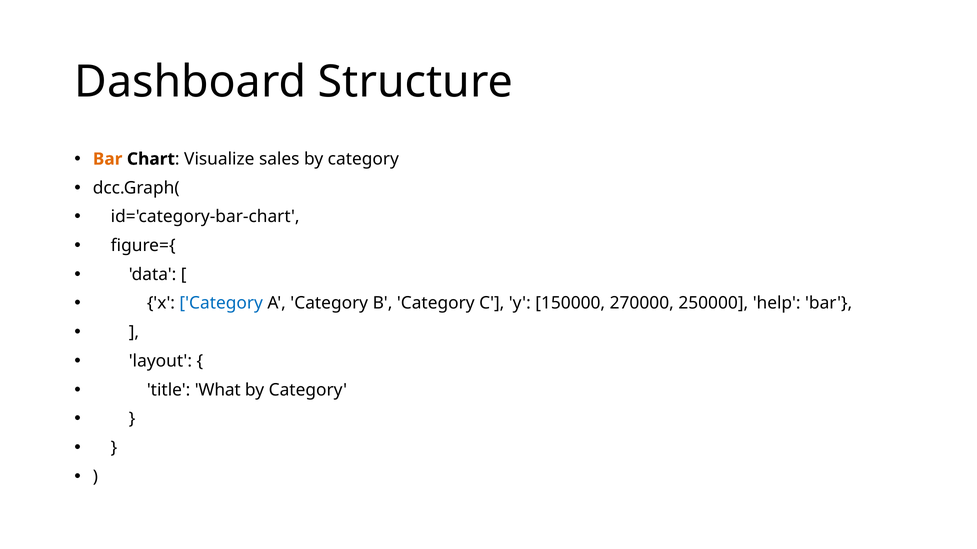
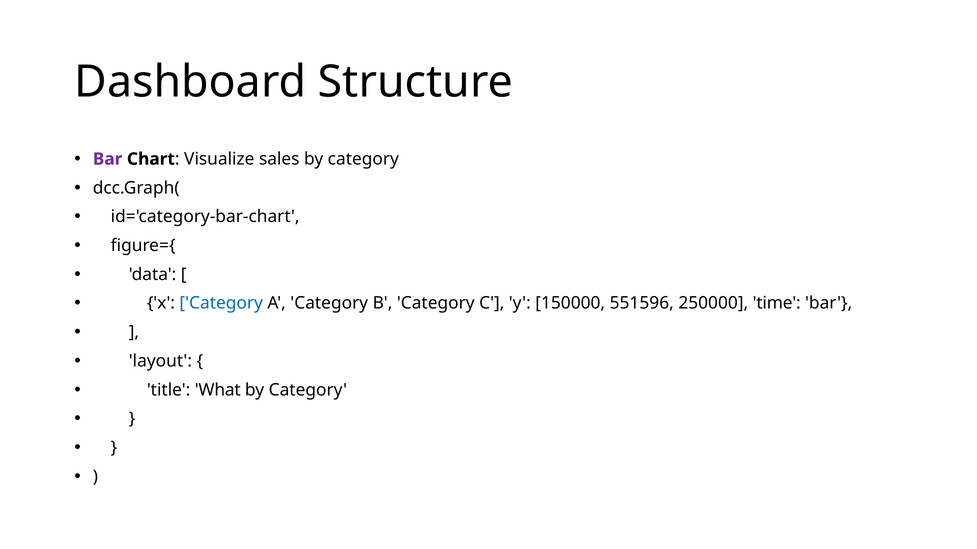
Bar colour: orange -> purple (108, 159)
270000: 270000 -> 551596 (642, 304)
help: help -> time (777, 304)
